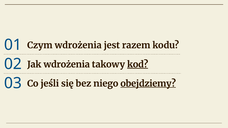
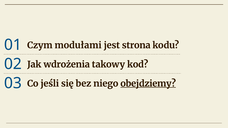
Czym wdrożenia: wdrożenia -> modułami (78, 45)
razem: razem -> strona (136, 45)
kod underline: present -> none (138, 65)
